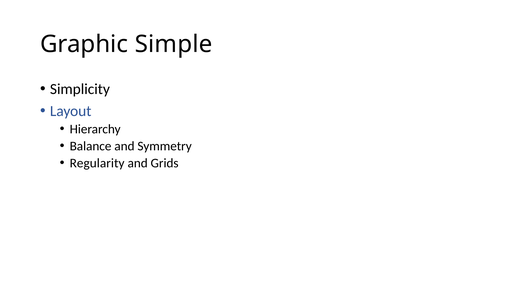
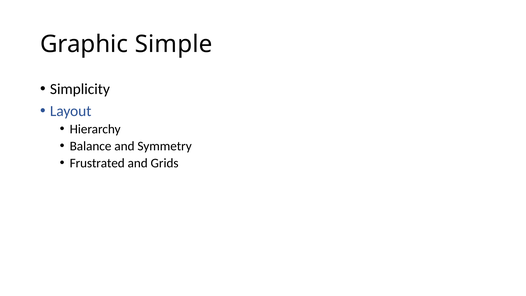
Regularity: Regularity -> Frustrated (97, 163)
